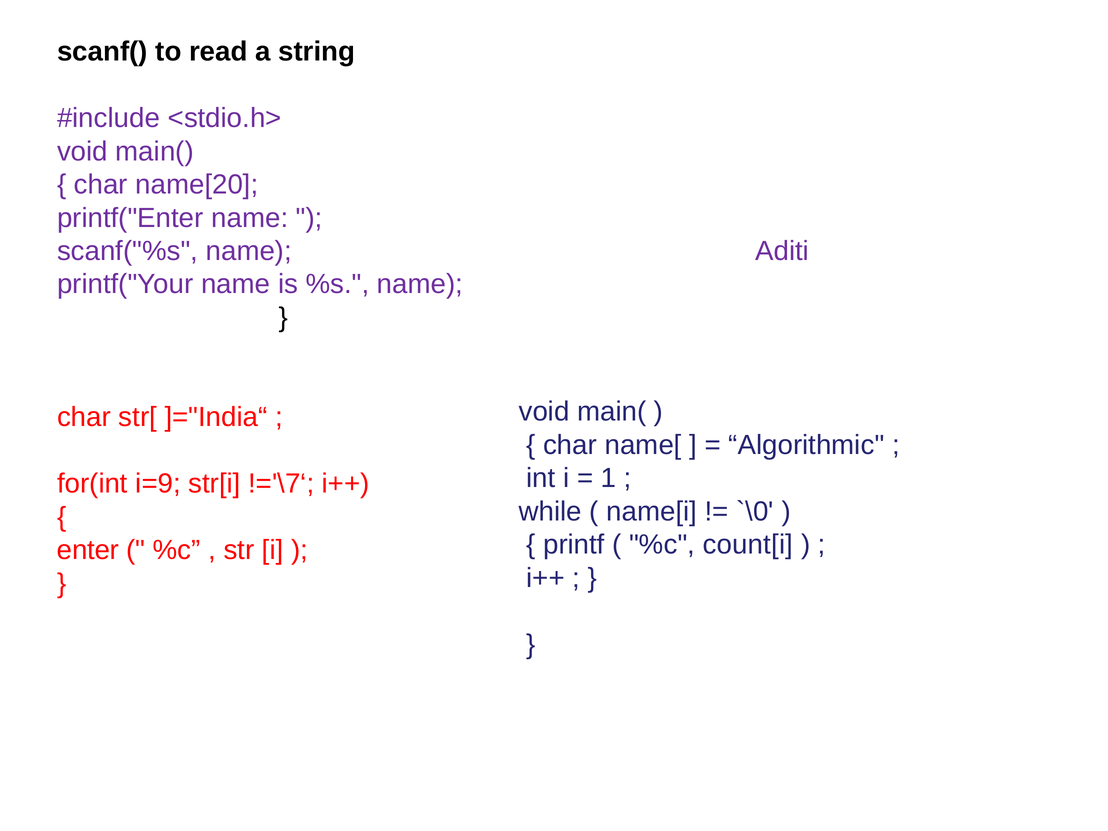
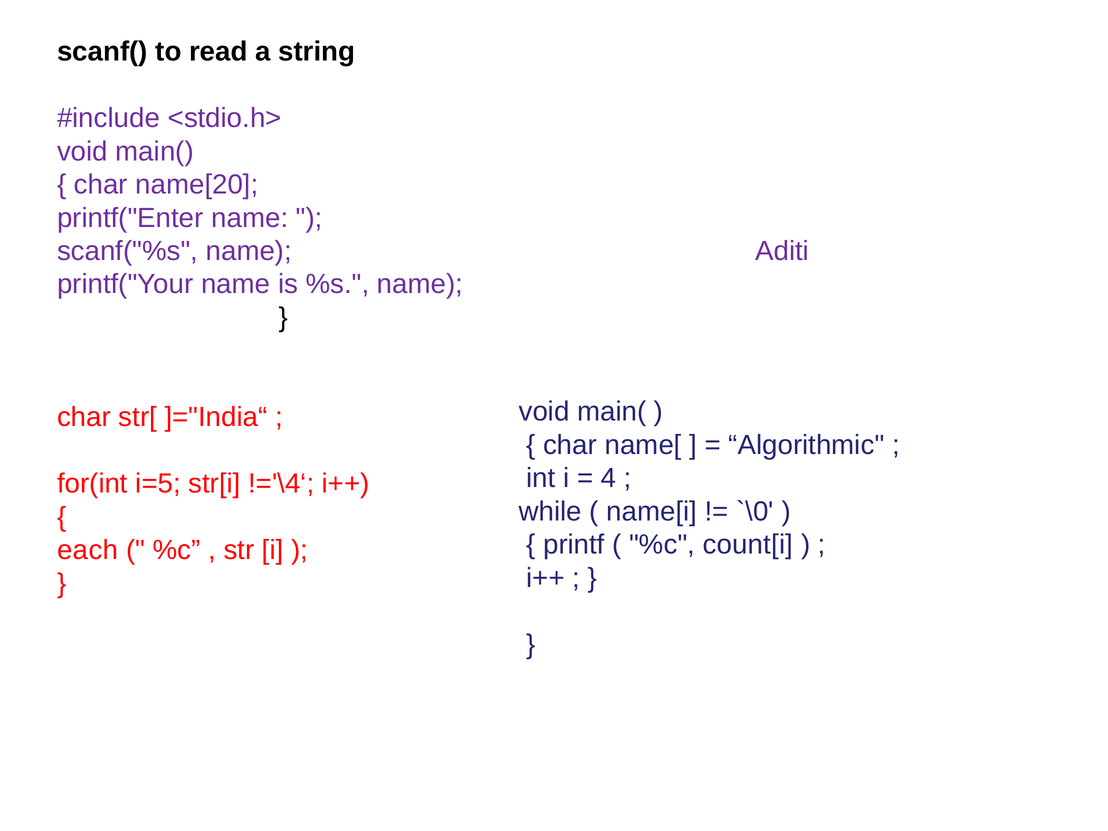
1: 1 -> 4 (609, 478)
i=9: i=9 -> i=5 (158, 484)
!='\7‘: !='\7‘ -> !='\4‘ (281, 484)
enter: enter -> each (88, 550)
